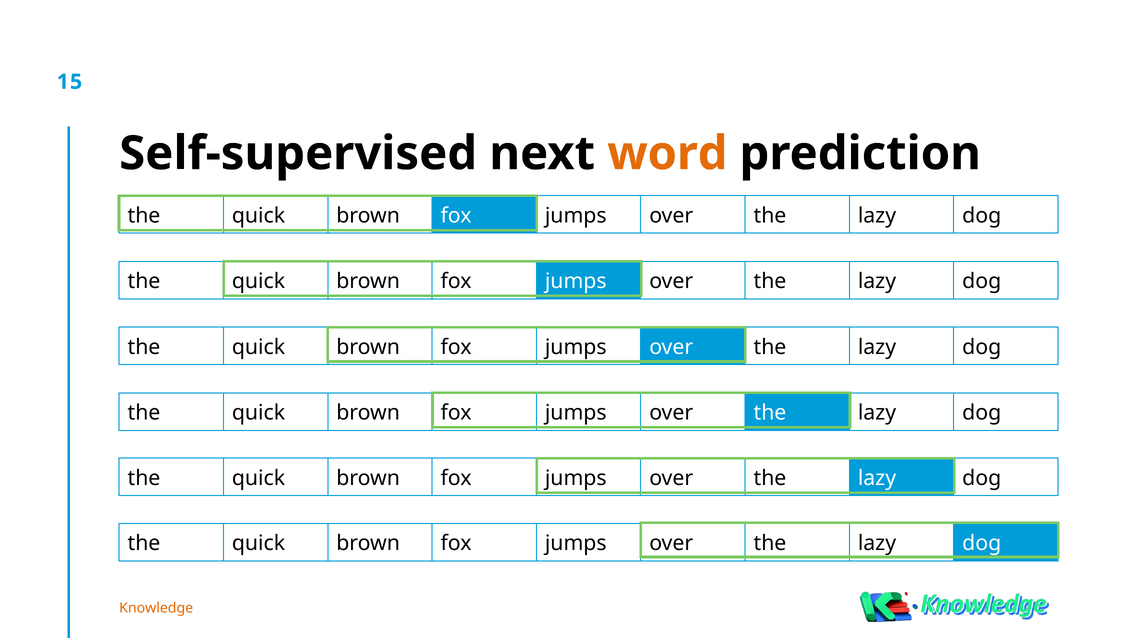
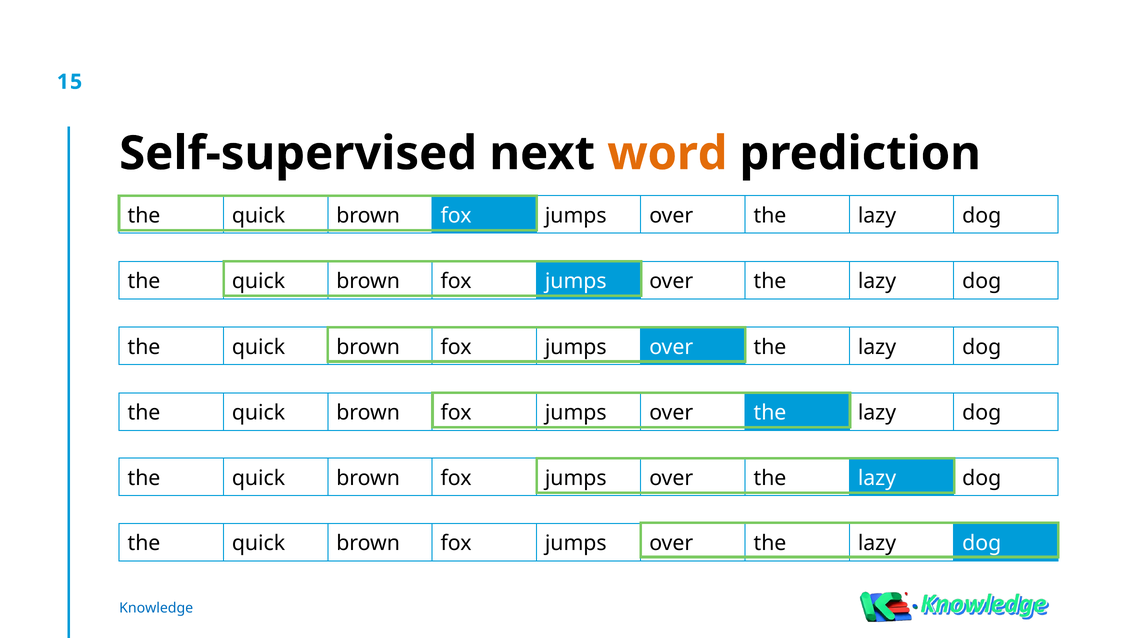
Knowledge colour: orange -> blue (156, 609)
